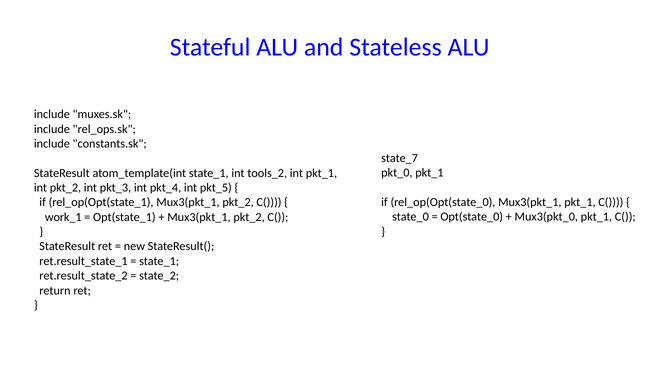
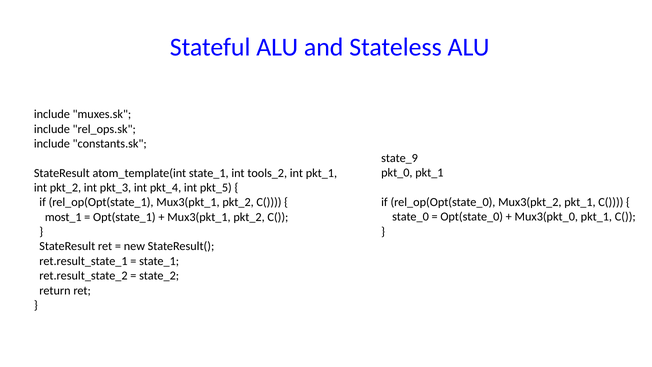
state_7: state_7 -> state_9 (400, 158)
rel_op(Opt(state_0 Mux3(pkt_1: Mux3(pkt_1 -> Mux3(pkt_2 (530, 202)
work_1: work_1 -> most_1 (63, 217)
